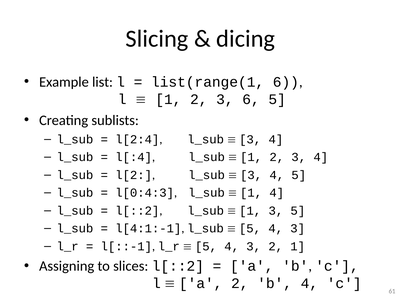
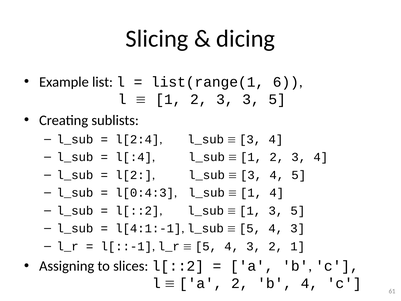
3 6: 6 -> 3 (251, 99)
